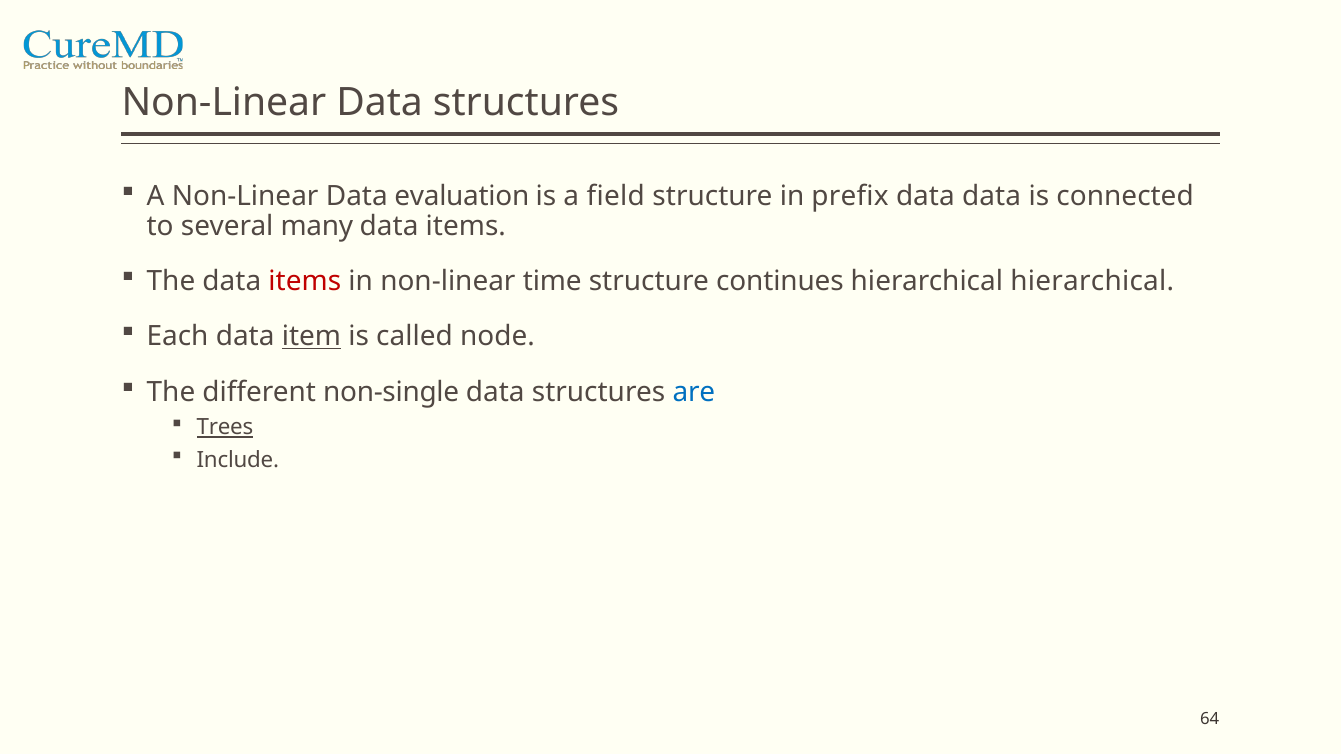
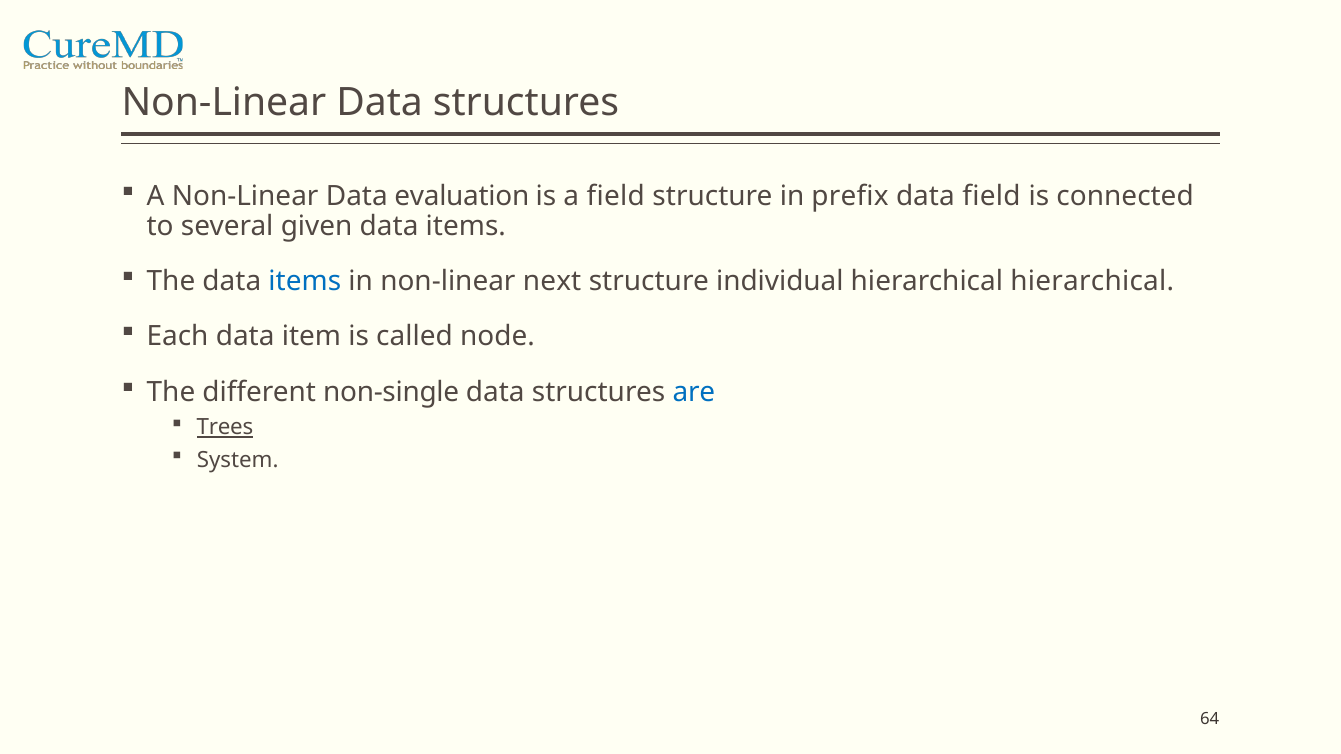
data data: data -> field (992, 196)
many: many -> given (317, 226)
items colour: red -> blue (305, 281)
time: time -> next (552, 281)
continues: continues -> individual (780, 281)
item underline: present -> none (311, 337)
Include: Include -> System (238, 460)
